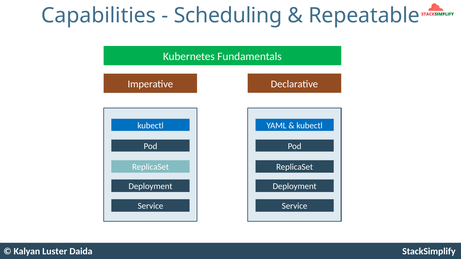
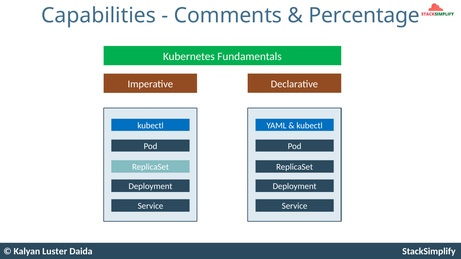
Scheduling: Scheduling -> Comments (228, 15)
Repeatable: Repeatable -> Percentage (364, 15)
